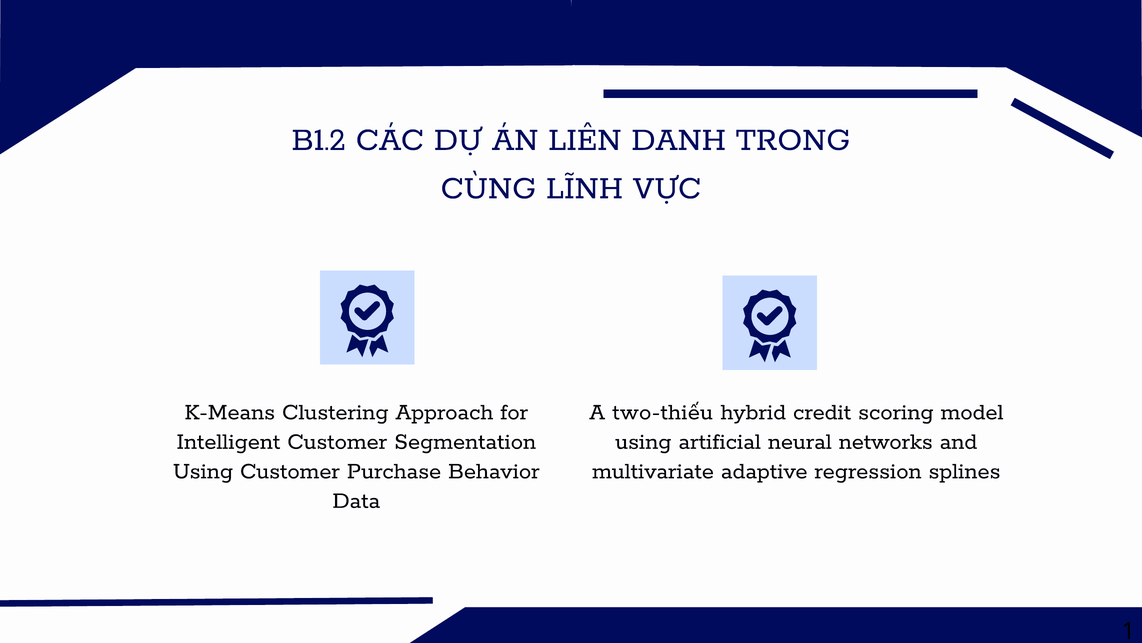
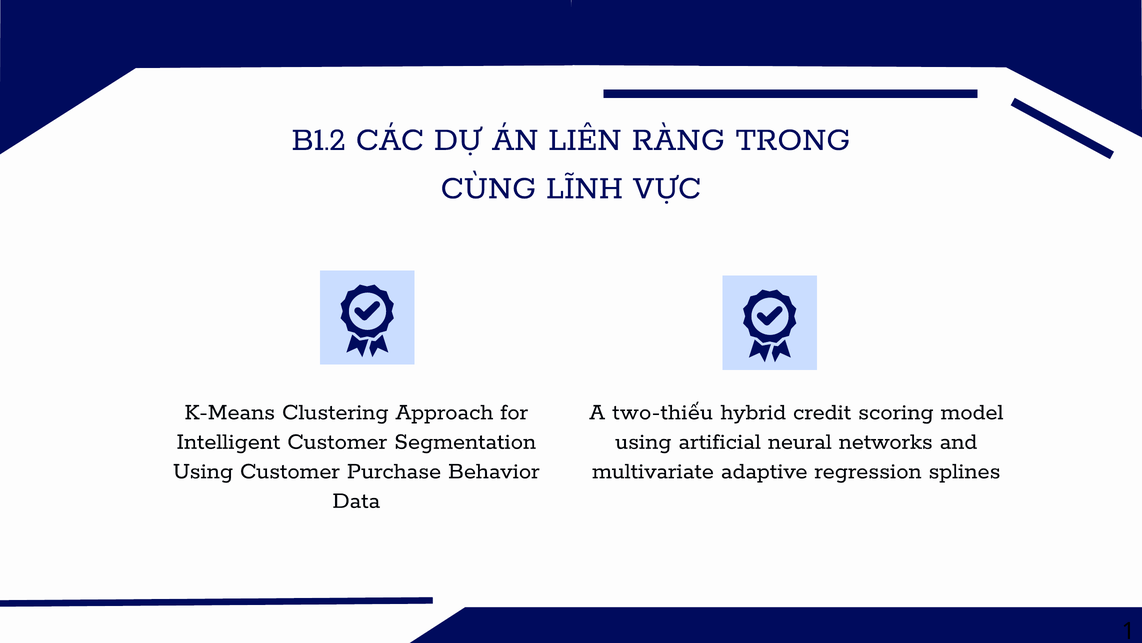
DANH: DANH -> RÀNG (678, 138)
